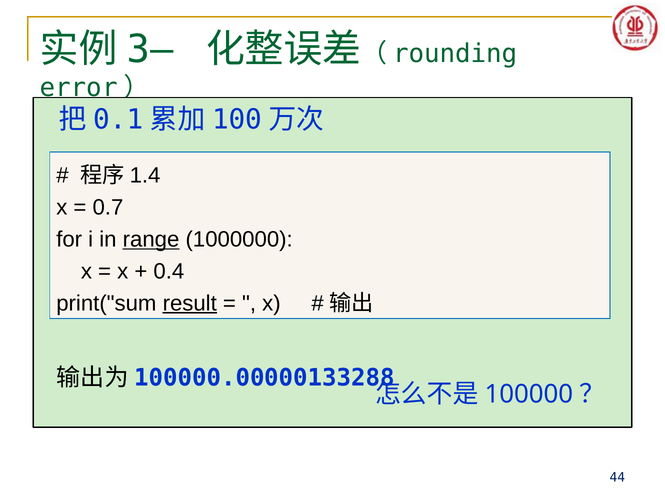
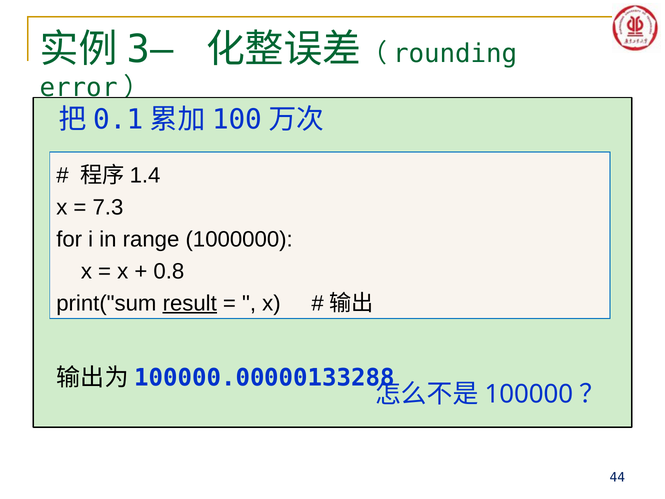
0.7: 0.7 -> 7.3 (108, 207)
range underline: present -> none (151, 239)
0.4: 0.4 -> 0.8 (169, 271)
